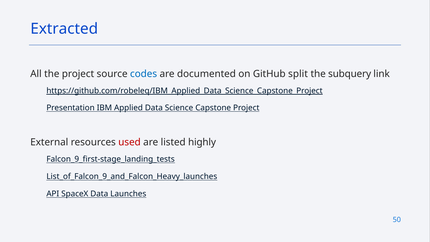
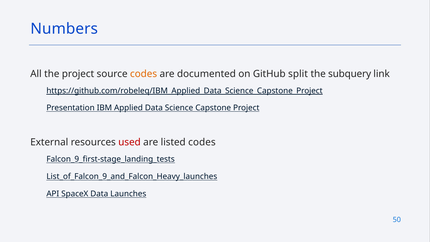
Extracted: Extracted -> Numbers (64, 29)
codes colour: blue -> orange (144, 74)
listed highly: highly -> codes (202, 142)
